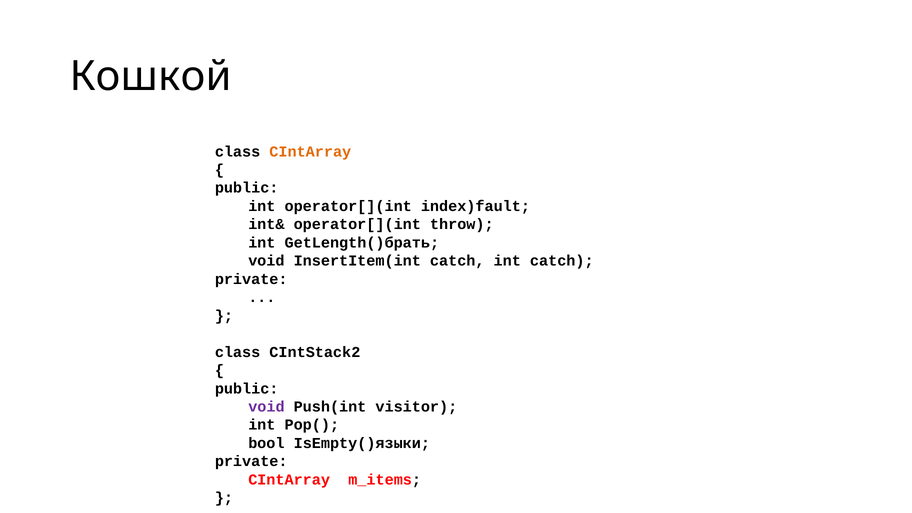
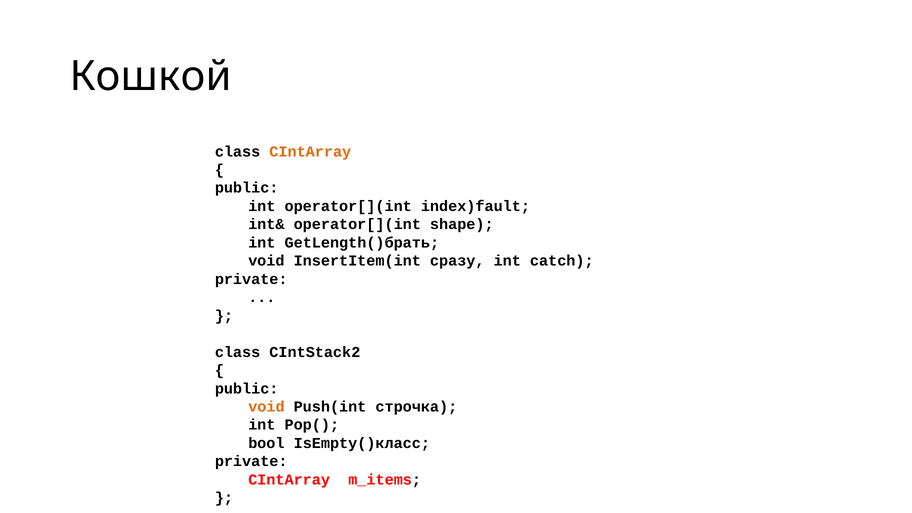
throw: throw -> shape (462, 224)
InsertItem(int catch: catch -> сразу (457, 261)
void colour: purple -> orange (266, 407)
visitor: visitor -> строчка (416, 407)
IsEmpty()языки: IsEmpty()языки -> IsEmpty()класс (362, 443)
